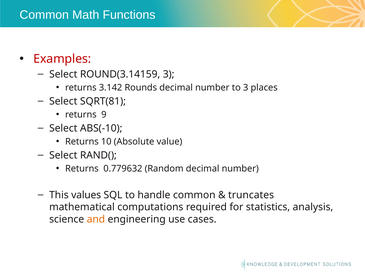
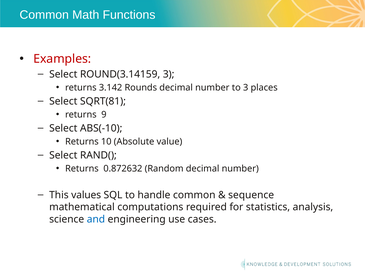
0.779632: 0.779632 -> 0.872632 (123, 168)
truncates: truncates -> sequence (251, 195)
and colour: orange -> blue (96, 219)
